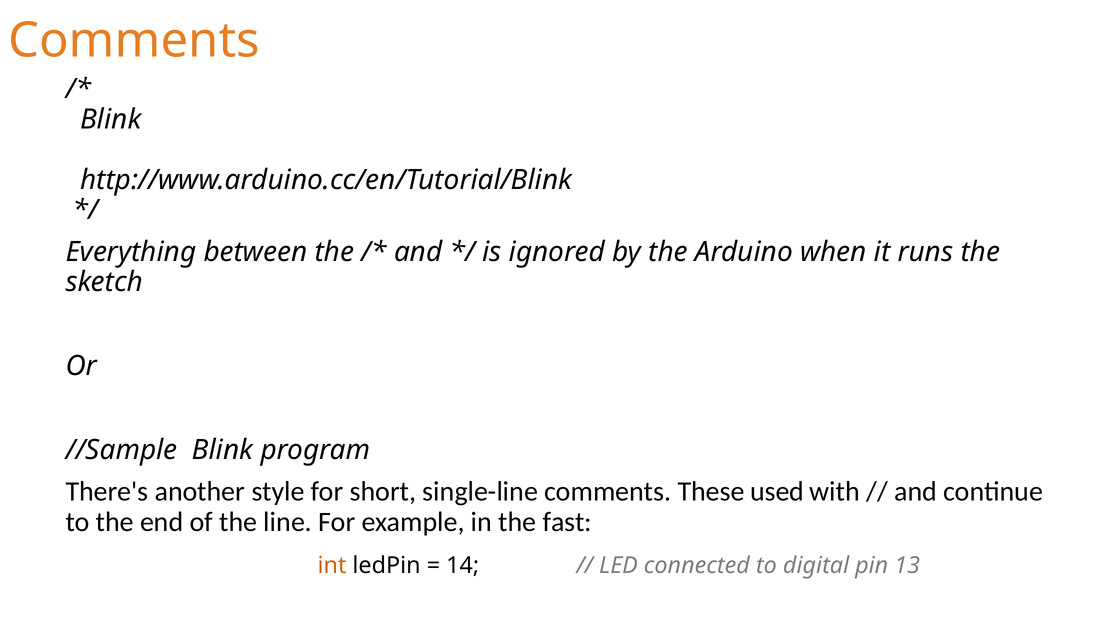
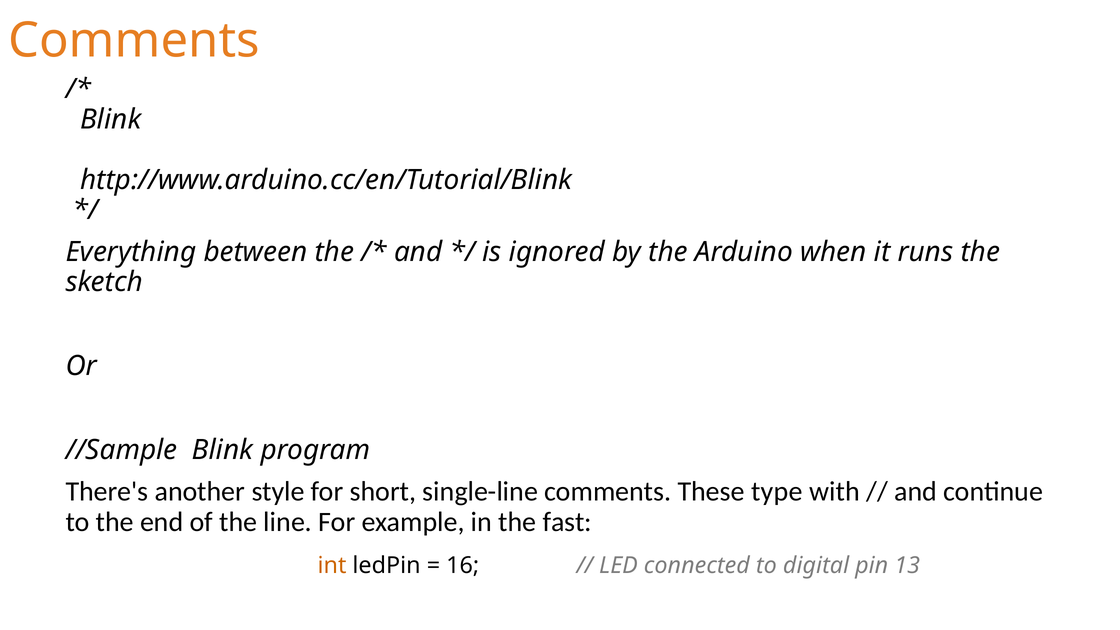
used: used -> type (777, 492)
14: 14 -> 16 (463, 565)
